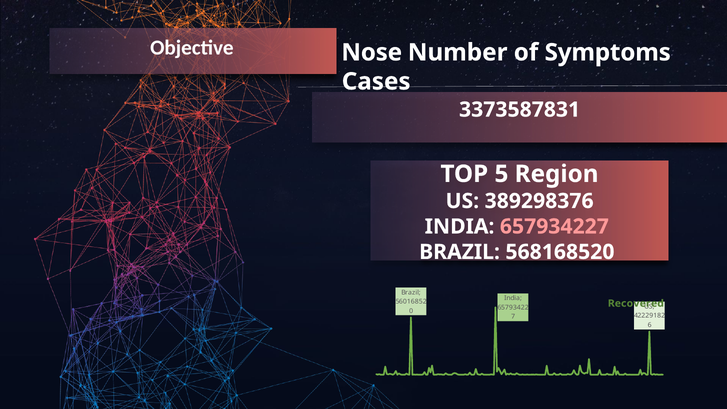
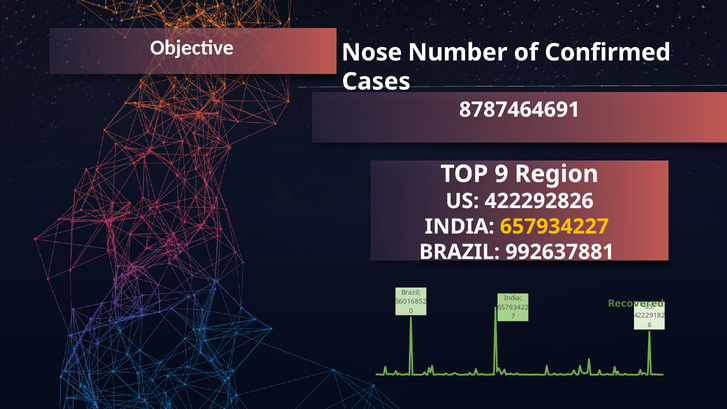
Symptoms: Symptoms -> Confirmed (608, 52)
3373587831: 3373587831 -> 8787464691 (520, 110)
5: 5 -> 9 (501, 174)
389298376: 389298376 -> 422292826 (539, 201)
657934227 colour: pink -> yellow (554, 226)
568168520: 568168520 -> 992637881 (560, 252)
